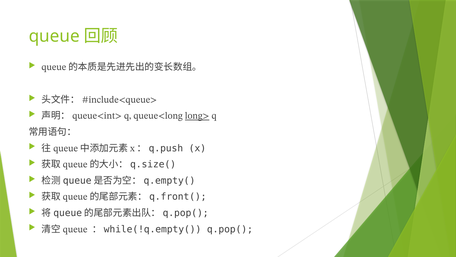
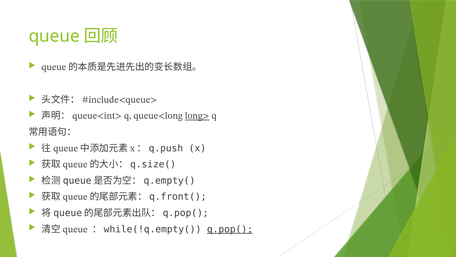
q.pop( underline: none -> present (230, 229)
